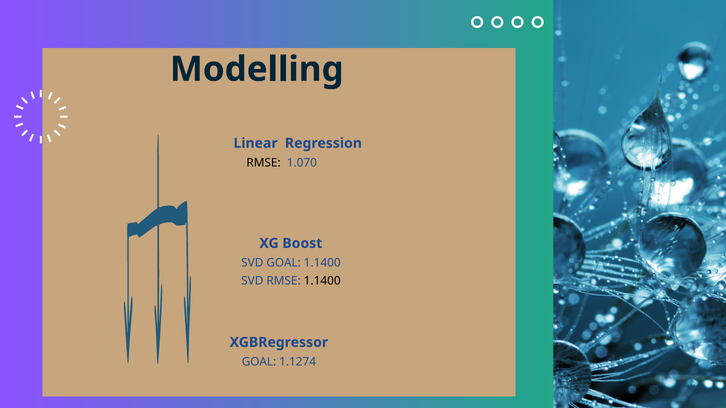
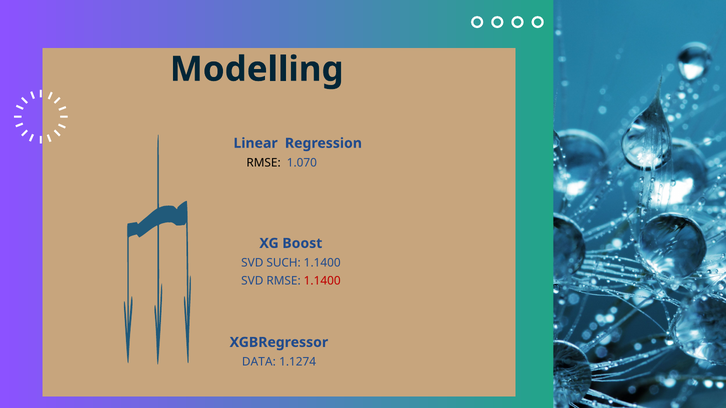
SVD GOAL: GOAL -> SUCH (284, 263)
1.1400 colour: black -> red (322, 281)
GOAL: GOAL -> DATA (259, 362)
